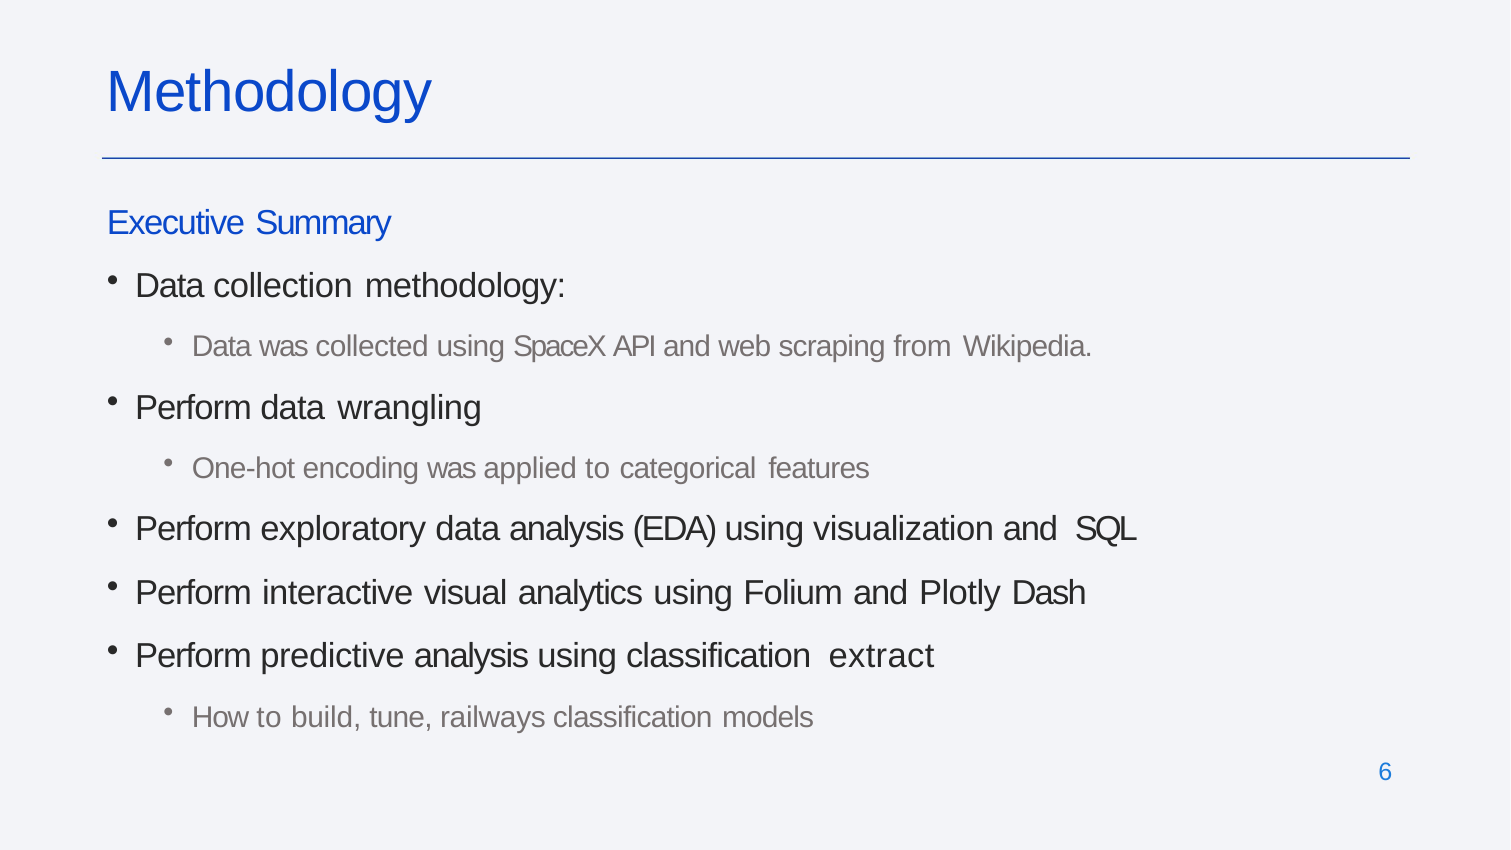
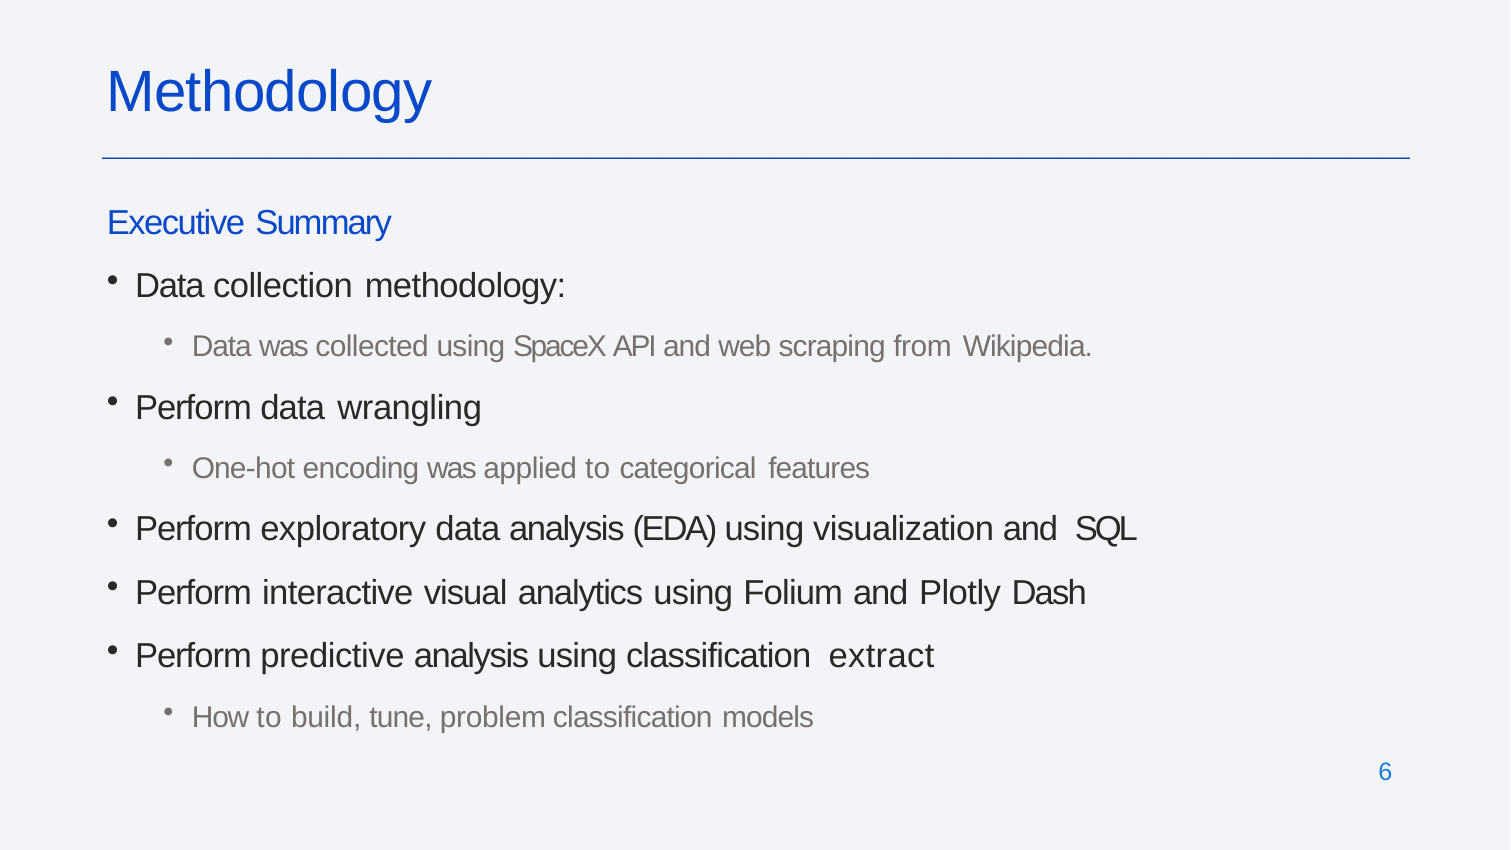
railways: railways -> problem (493, 717)
